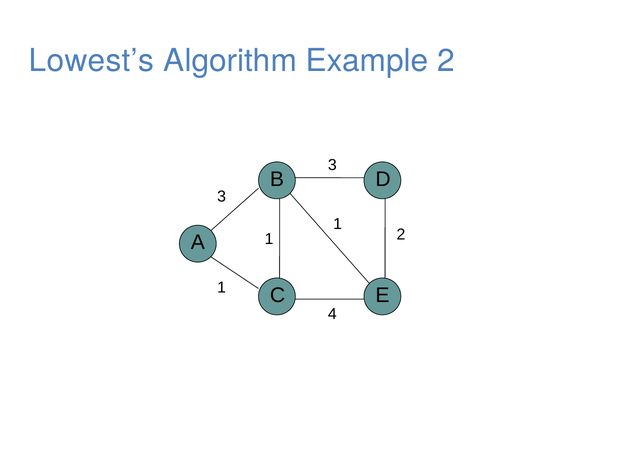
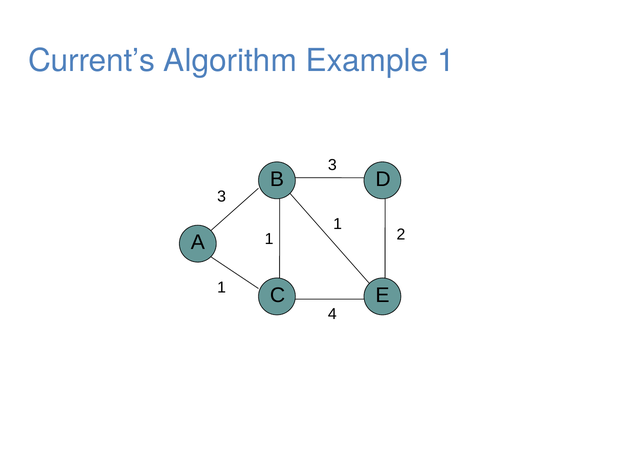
Lowest’s: Lowest’s -> Current’s (92, 61)
Example 2: 2 -> 1 (446, 61)
